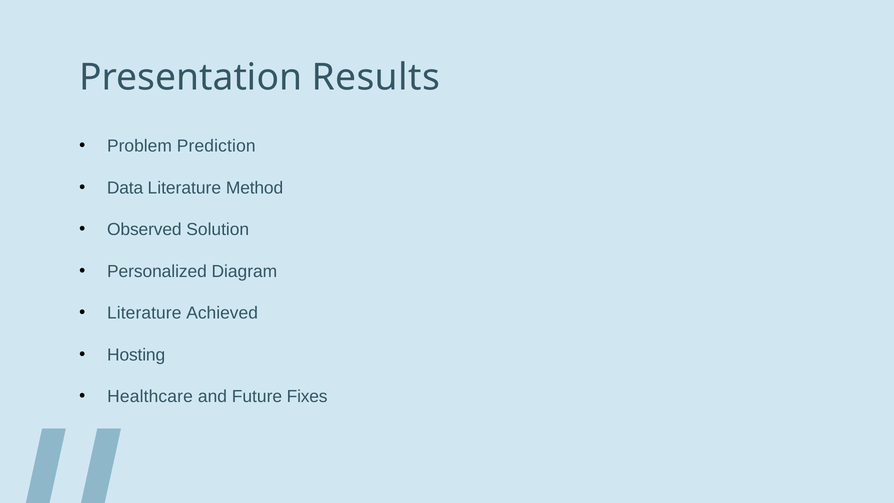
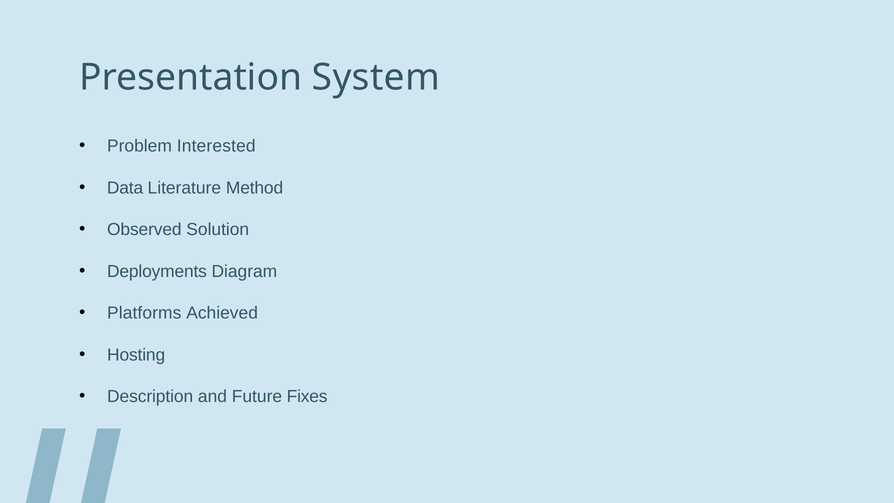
Results: Results -> System (376, 77)
Prediction: Prediction -> Interested (216, 146)
Personalized: Personalized -> Deployments (157, 271)
Literature: Literature -> Platforms (144, 313)
Healthcare: Healthcare -> Description (150, 396)
